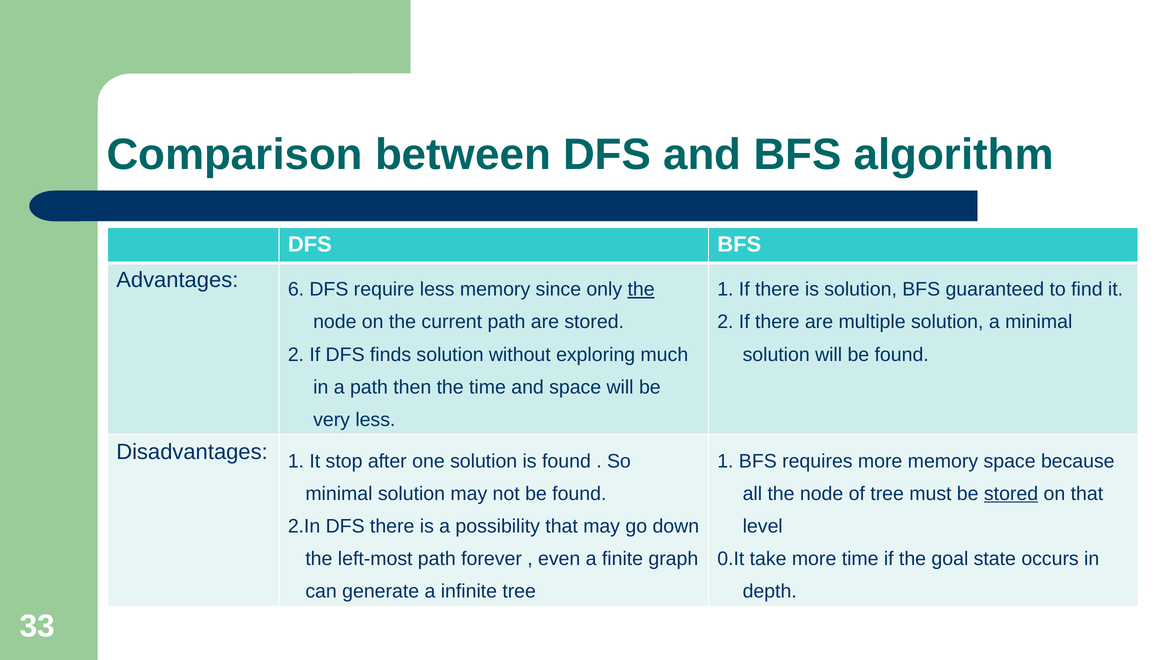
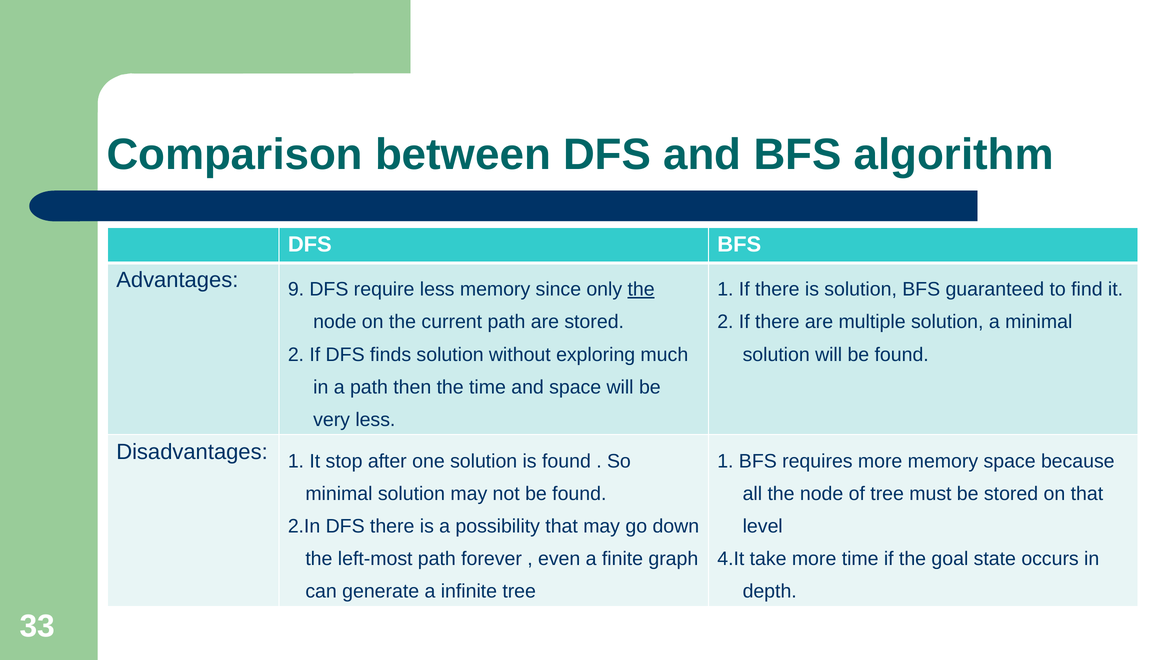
6: 6 -> 9 (296, 289)
stored underline: present -> none (1011, 494)
0.It: 0.It -> 4.It (731, 559)
